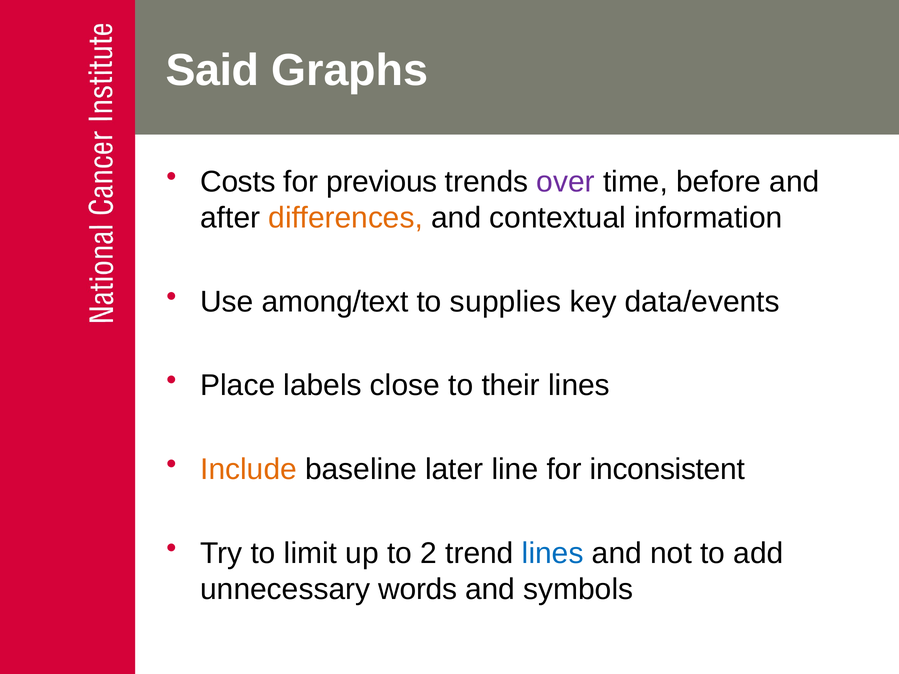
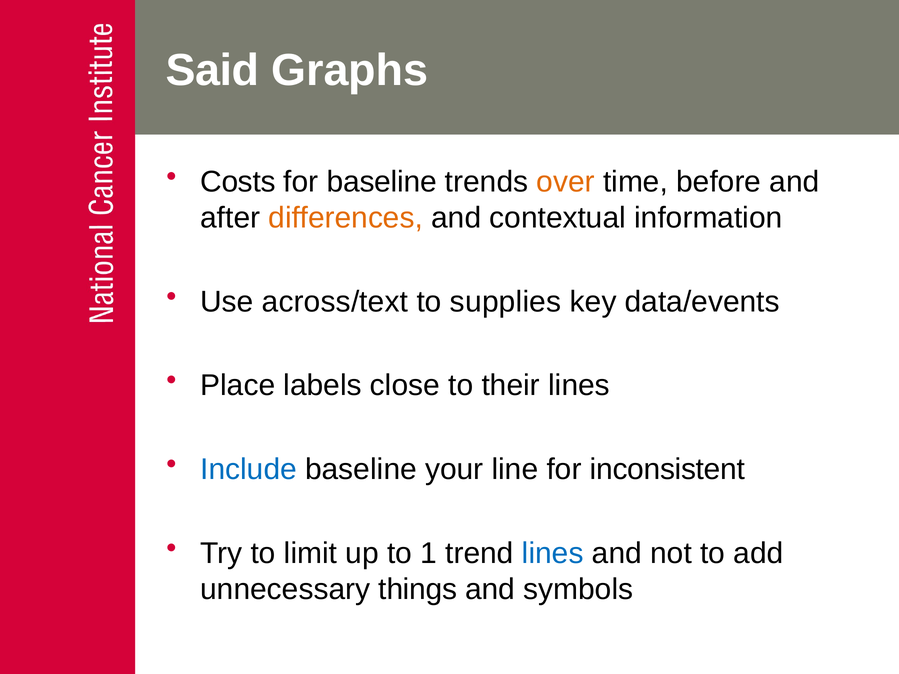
for previous: previous -> baseline (382, 182)
over colour: purple -> orange (566, 182)
among/text: among/text -> across/text (335, 302)
Include colour: orange -> blue (249, 470)
later: later -> your (454, 470)
2: 2 -> 1 (429, 553)
words: words -> things (418, 589)
